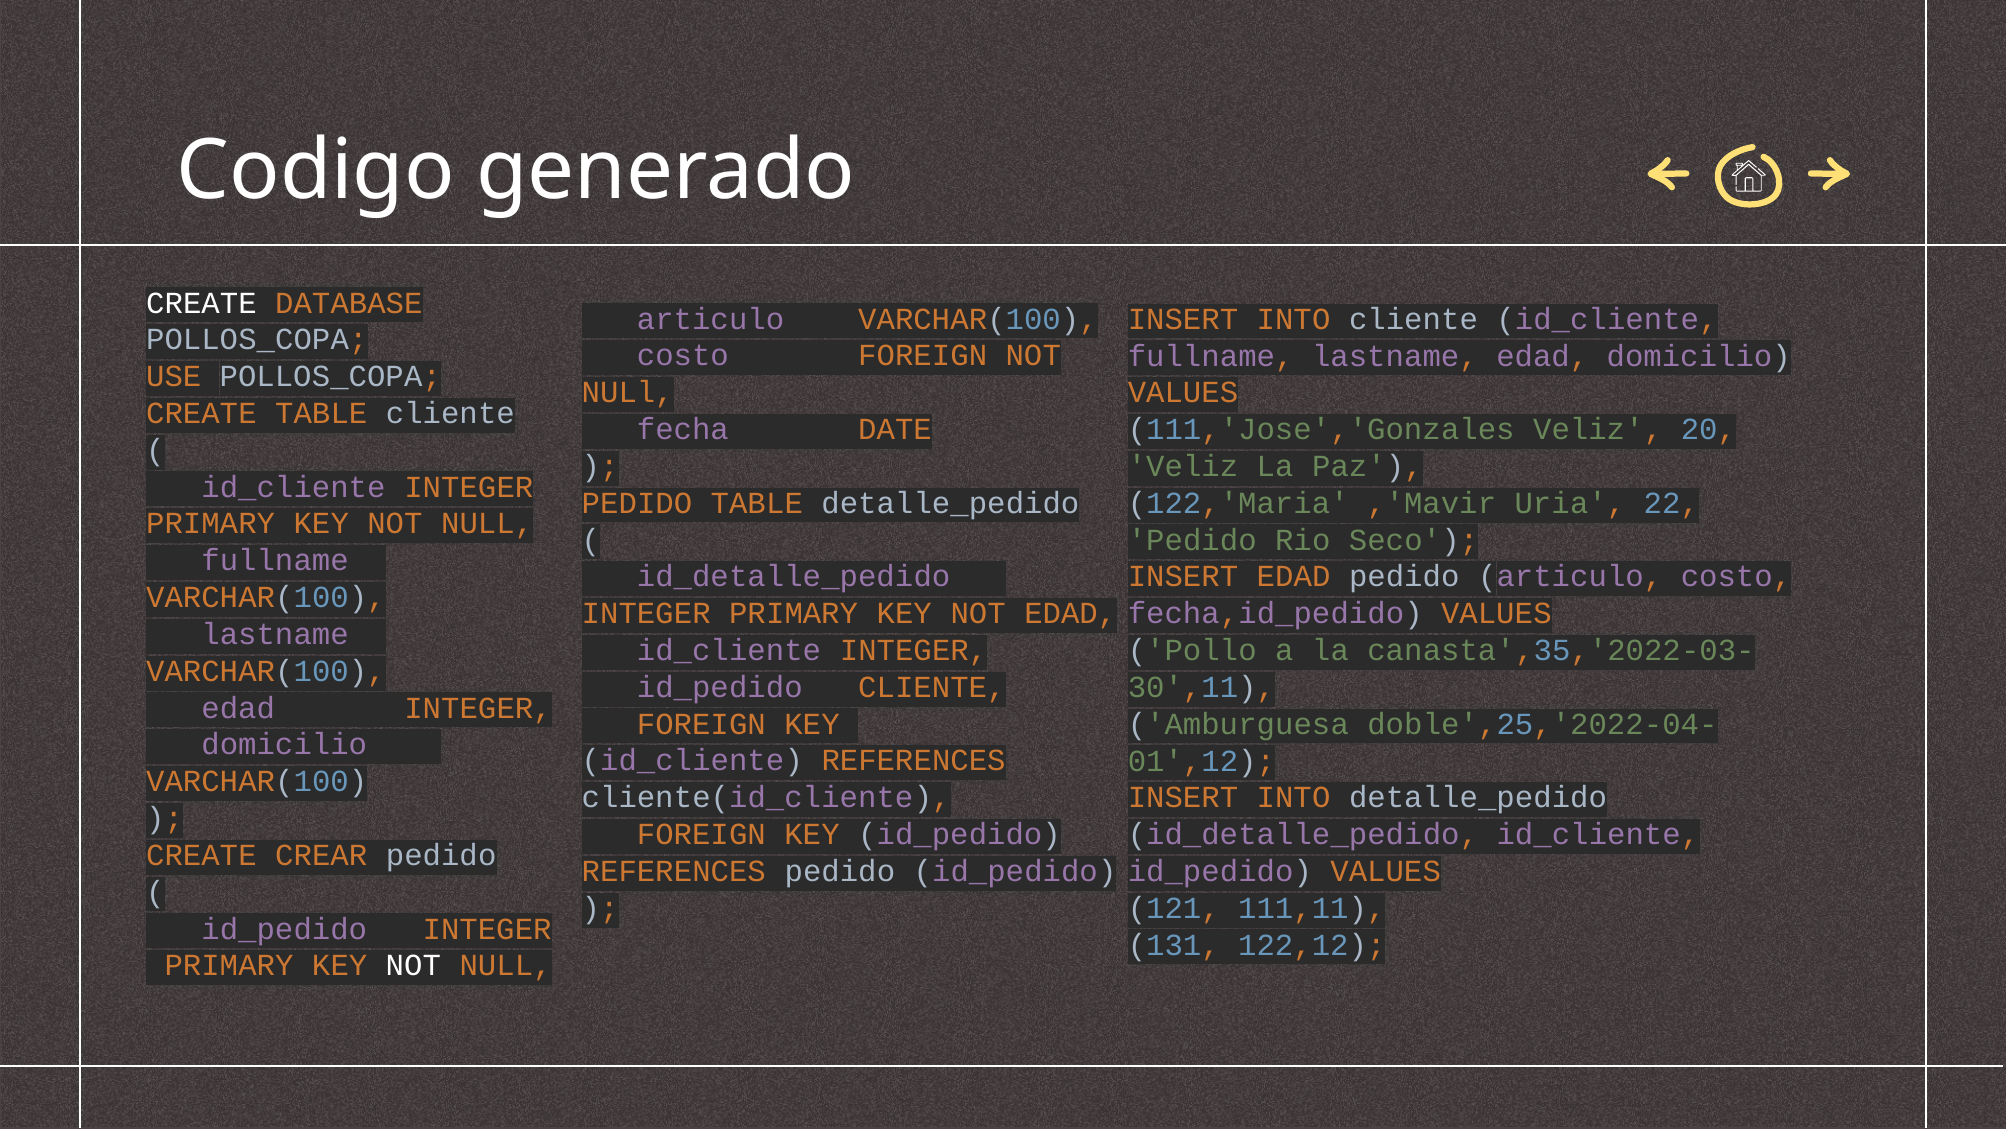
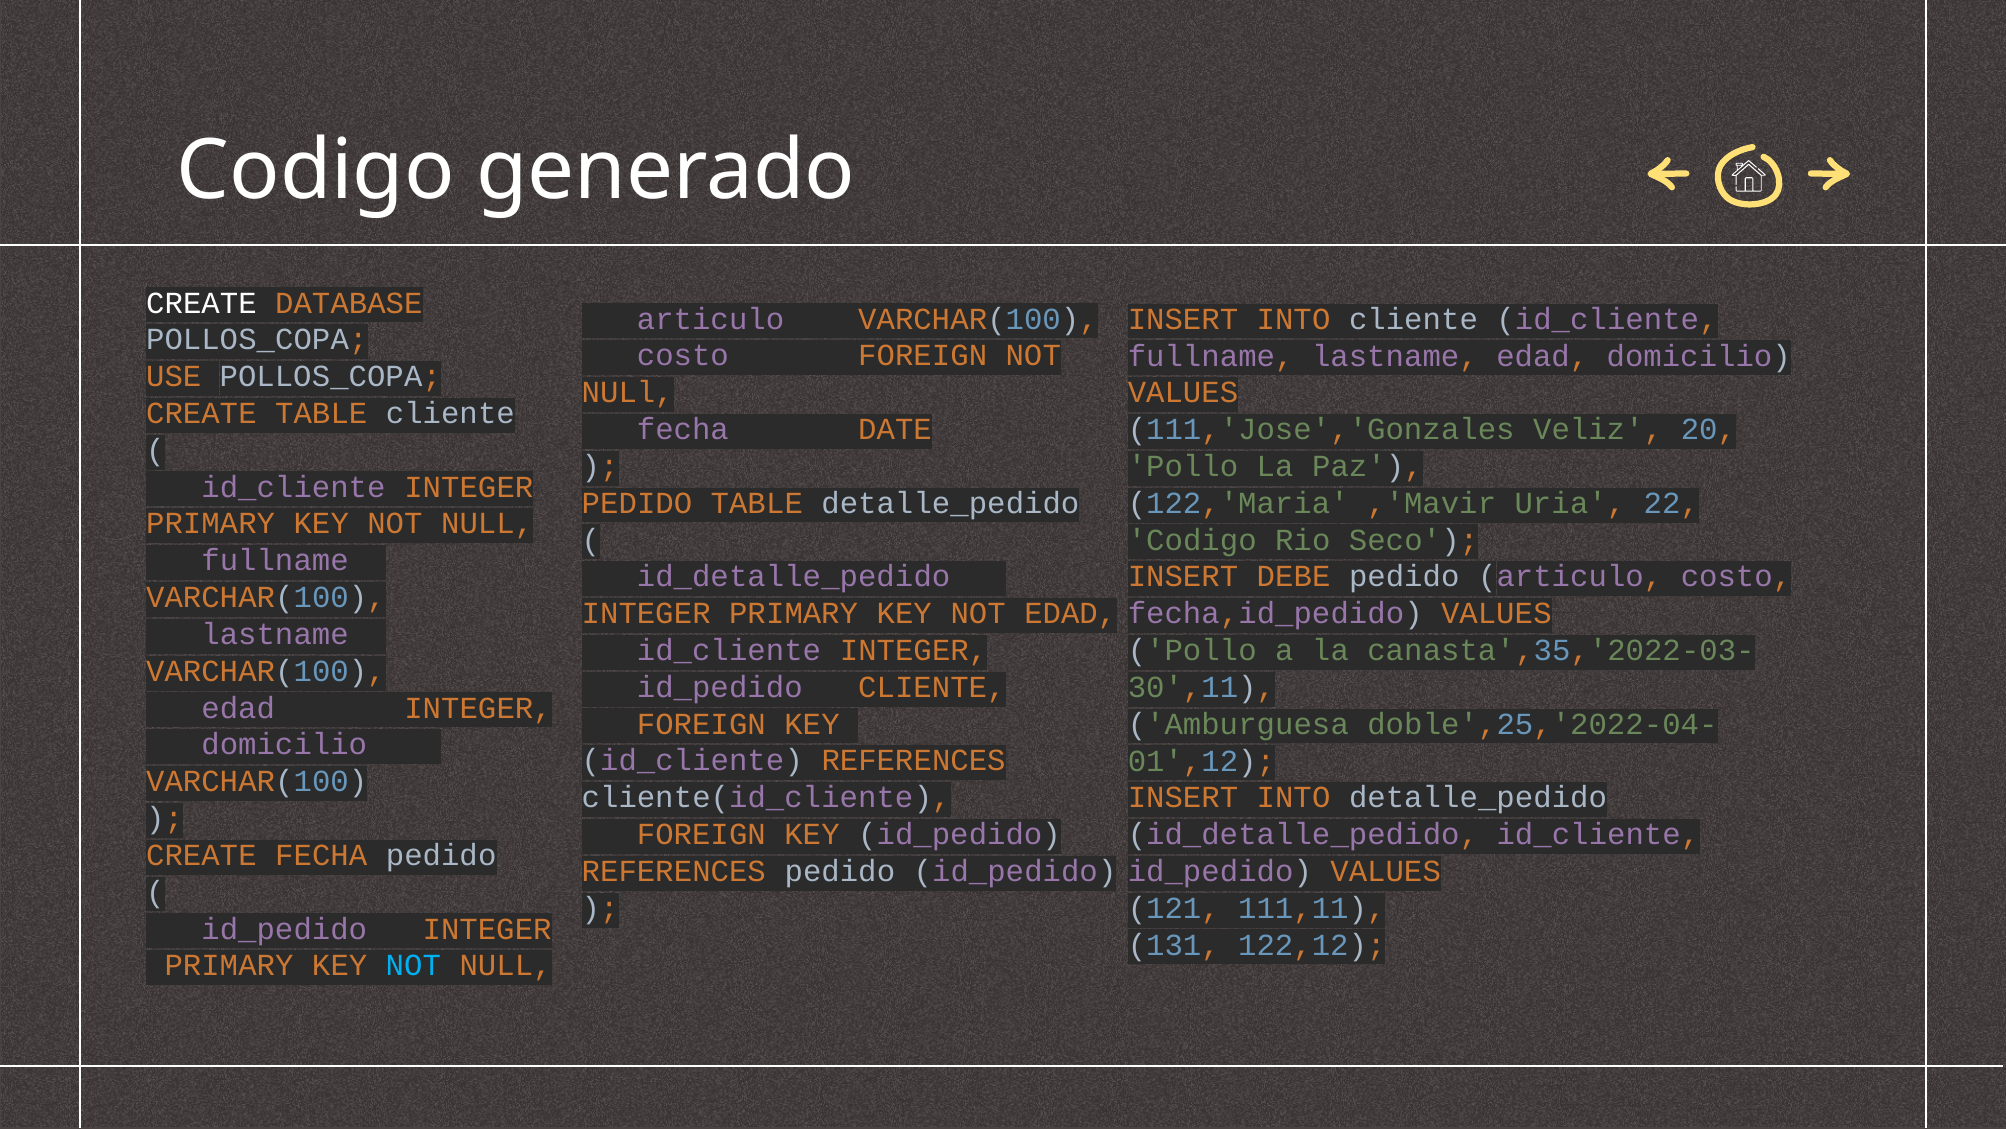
Veliz: Veliz -> Pollo (1183, 466)
Pedido: Pedido -> Codigo (1192, 540)
INSERT EDAD: EDAD -> DEBE (1294, 577)
CREATE CREAR: CREAR -> FECHA (321, 855)
NOT colour: white -> light blue (413, 965)
